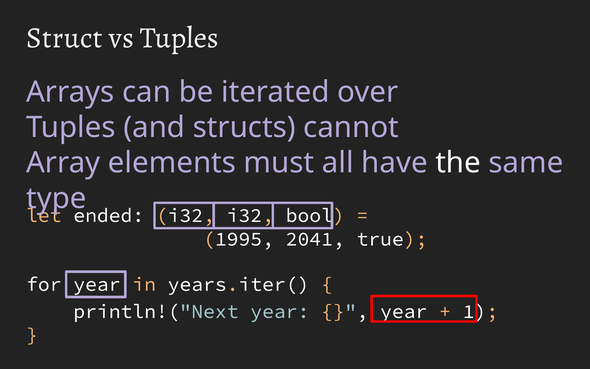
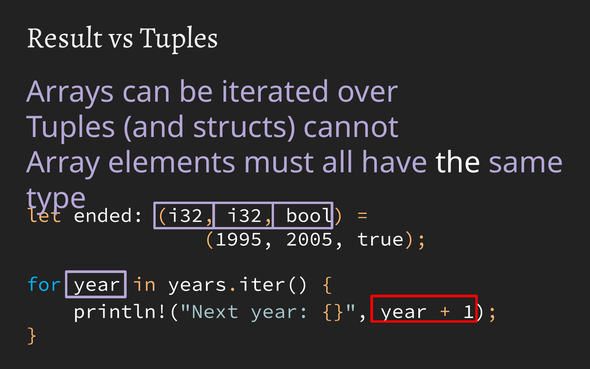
Struct: Struct -> Result (65, 38)
2041: 2041 -> 2005 (315, 239)
for colour: white -> light blue (44, 284)
